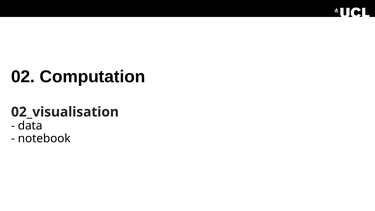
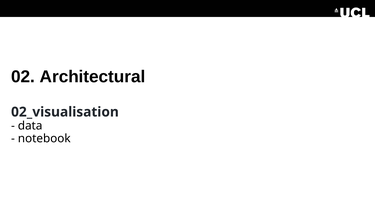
Computation: Computation -> Architectural (93, 77)
